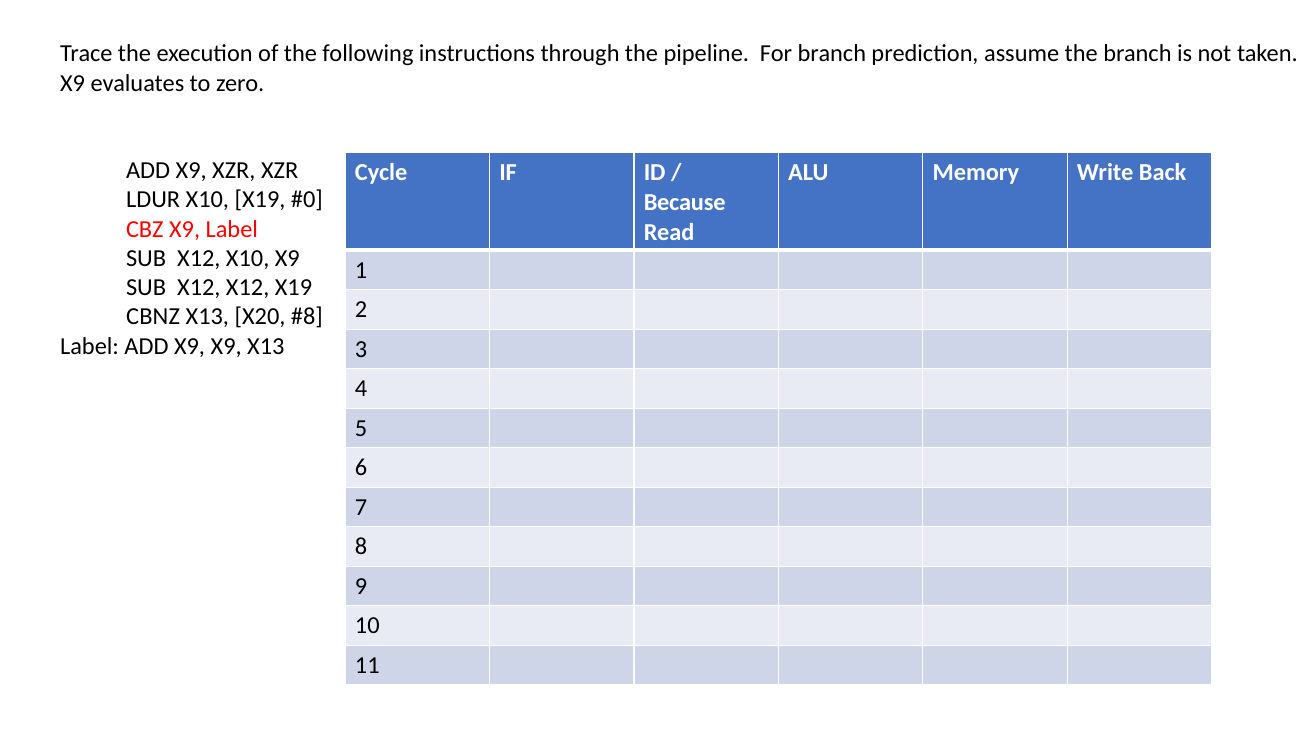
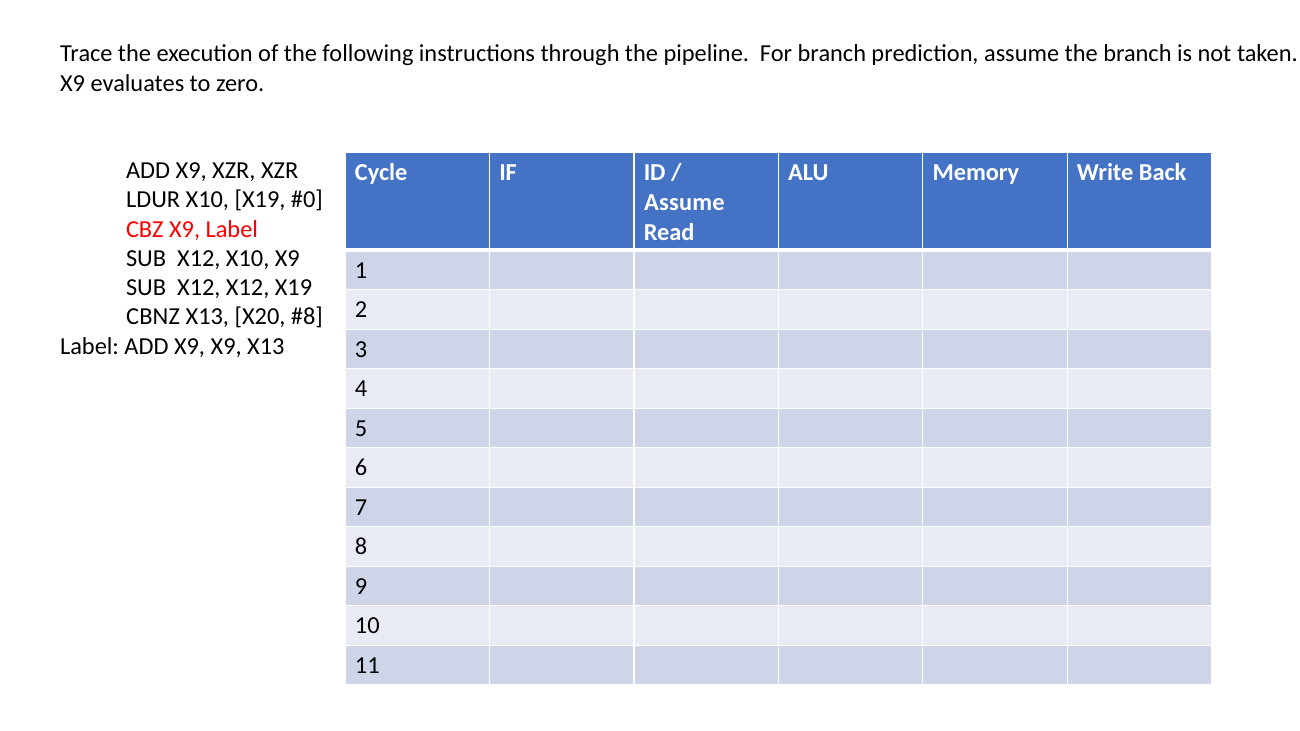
Because: Because -> Assume (684, 202)
